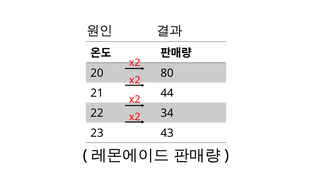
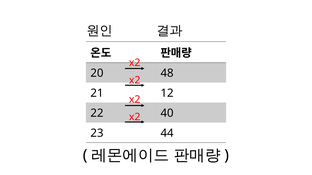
80: 80 -> 48 (167, 73)
44: 44 -> 12 (167, 93)
34: 34 -> 40 (167, 114)
43: 43 -> 44 (167, 134)
